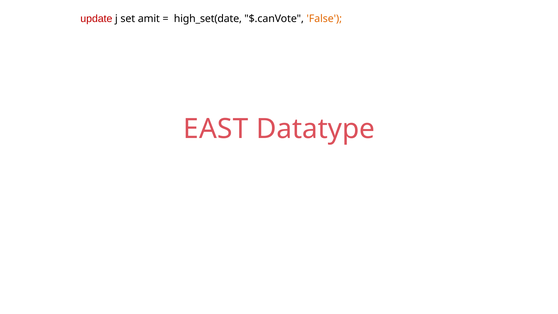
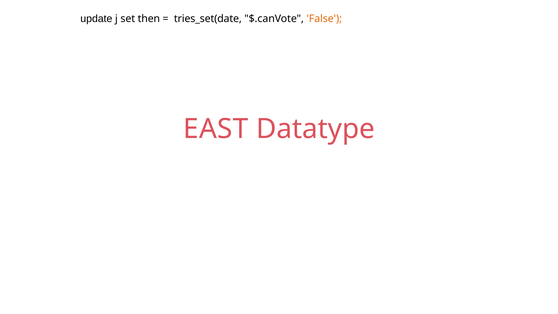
update colour: red -> black (96, 19)
amit: amit -> then (149, 19)
high_set(date: high_set(date -> tries_set(date (208, 19)
